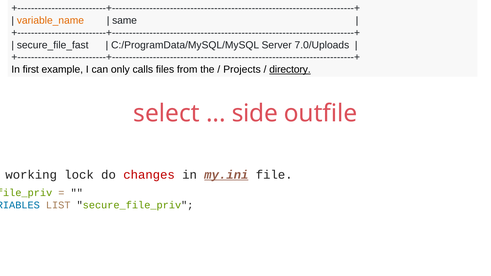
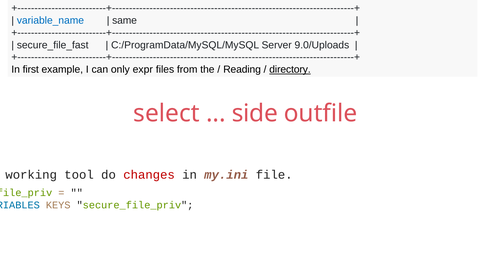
variable_name colour: orange -> blue (50, 20)
7.0/Uploads: 7.0/Uploads -> 9.0/Uploads (322, 45)
calls: calls -> expr (143, 70)
Projects: Projects -> Reading (242, 70)
lock: lock -> tool (79, 175)
my.ini underline: present -> none (226, 175)
LIST: LIST -> KEYS (58, 205)
